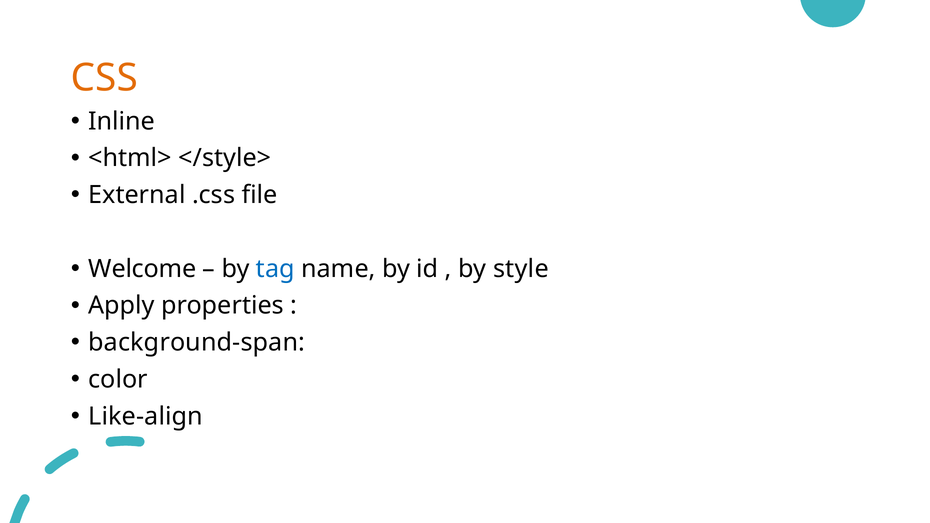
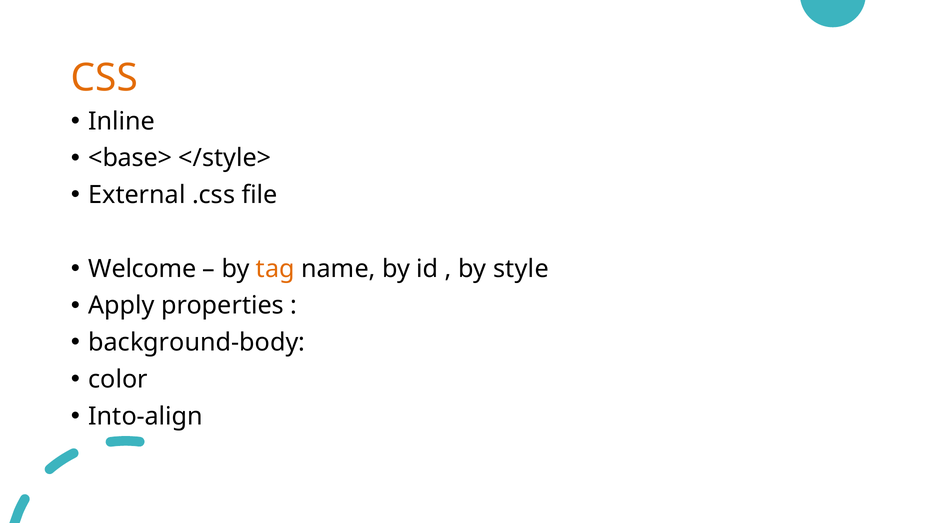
<html>: <html> -> <base> (130, 158)
tag colour: blue -> orange (275, 269)
background-span: background-span -> background-body (197, 343)
Like-align: Like-align -> Into-align (146, 416)
